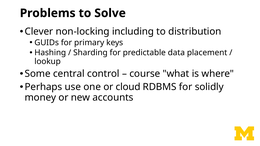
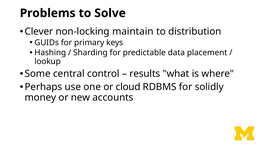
including: including -> maintain (133, 32)
course: course -> results (145, 74)
